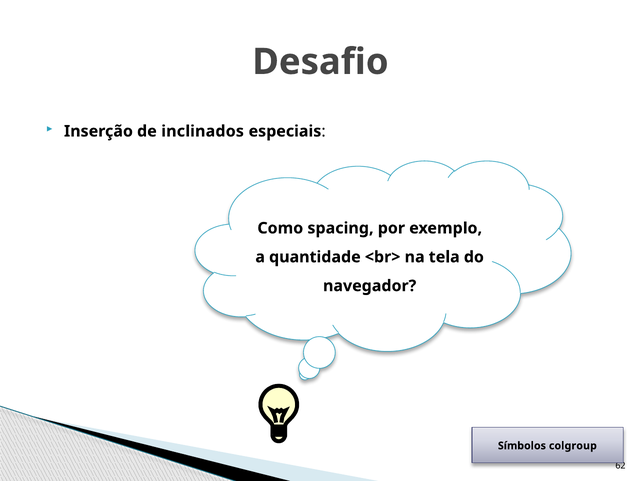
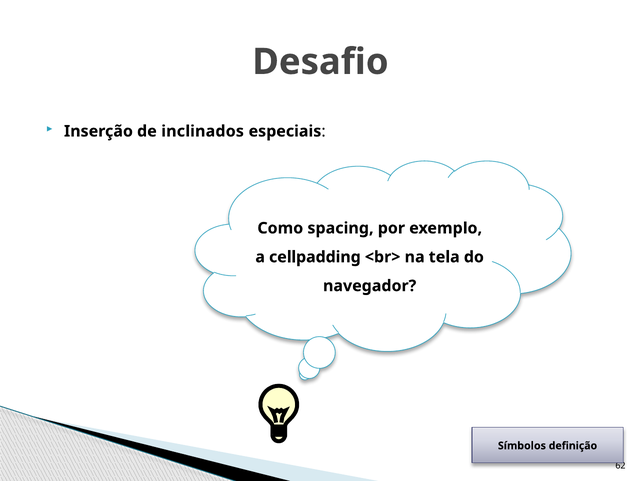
quantidade: quantidade -> cellpadding (315, 257)
colgroup: colgroup -> definição (573, 446)
